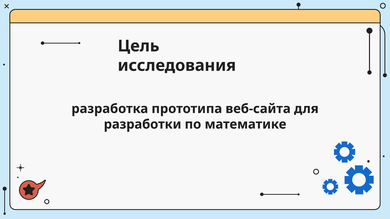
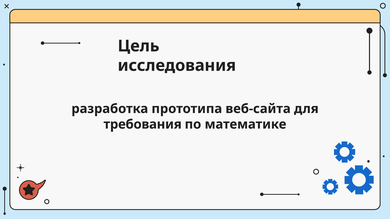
разработки: разработки -> требования (143, 125)
